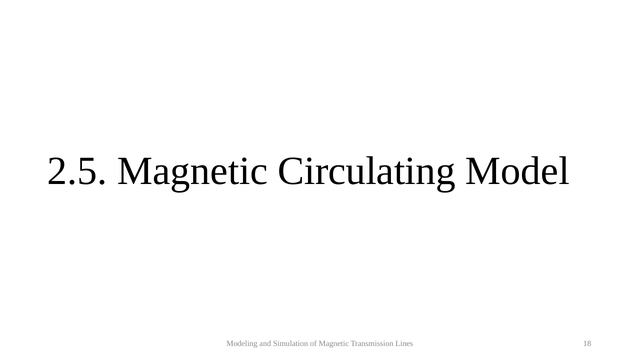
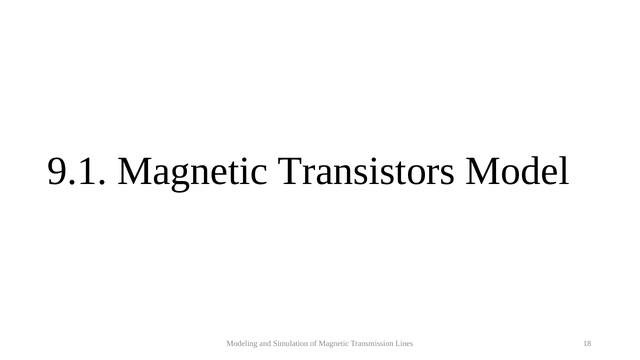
2.5: 2.5 -> 9.1 (77, 171)
Circulating: Circulating -> Transistors (367, 171)
